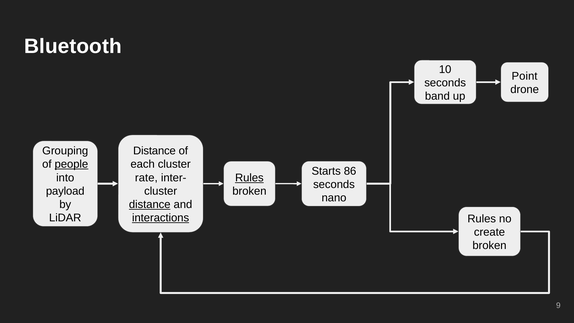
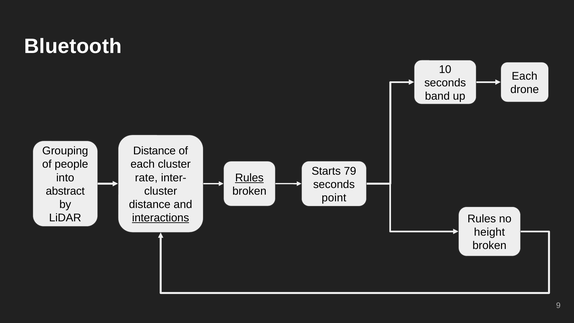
Point: Point -> Each (525, 76)
people underline: present -> none (71, 164)
86: 86 -> 79 (350, 171)
payload: payload -> abstract (65, 191)
nano: nano -> point (334, 198)
distance underline: present -> none (150, 204)
create: create -> height (489, 232)
